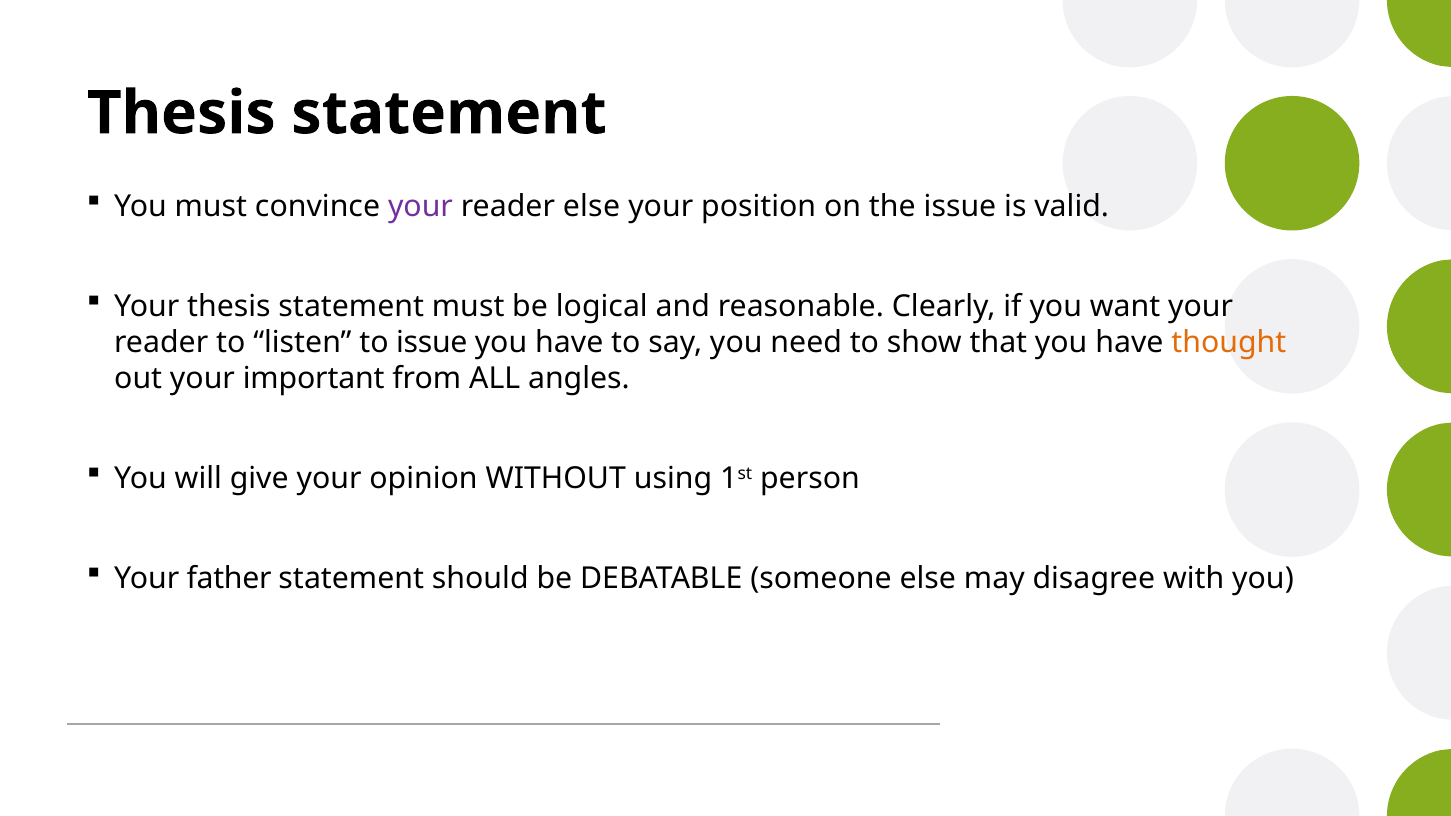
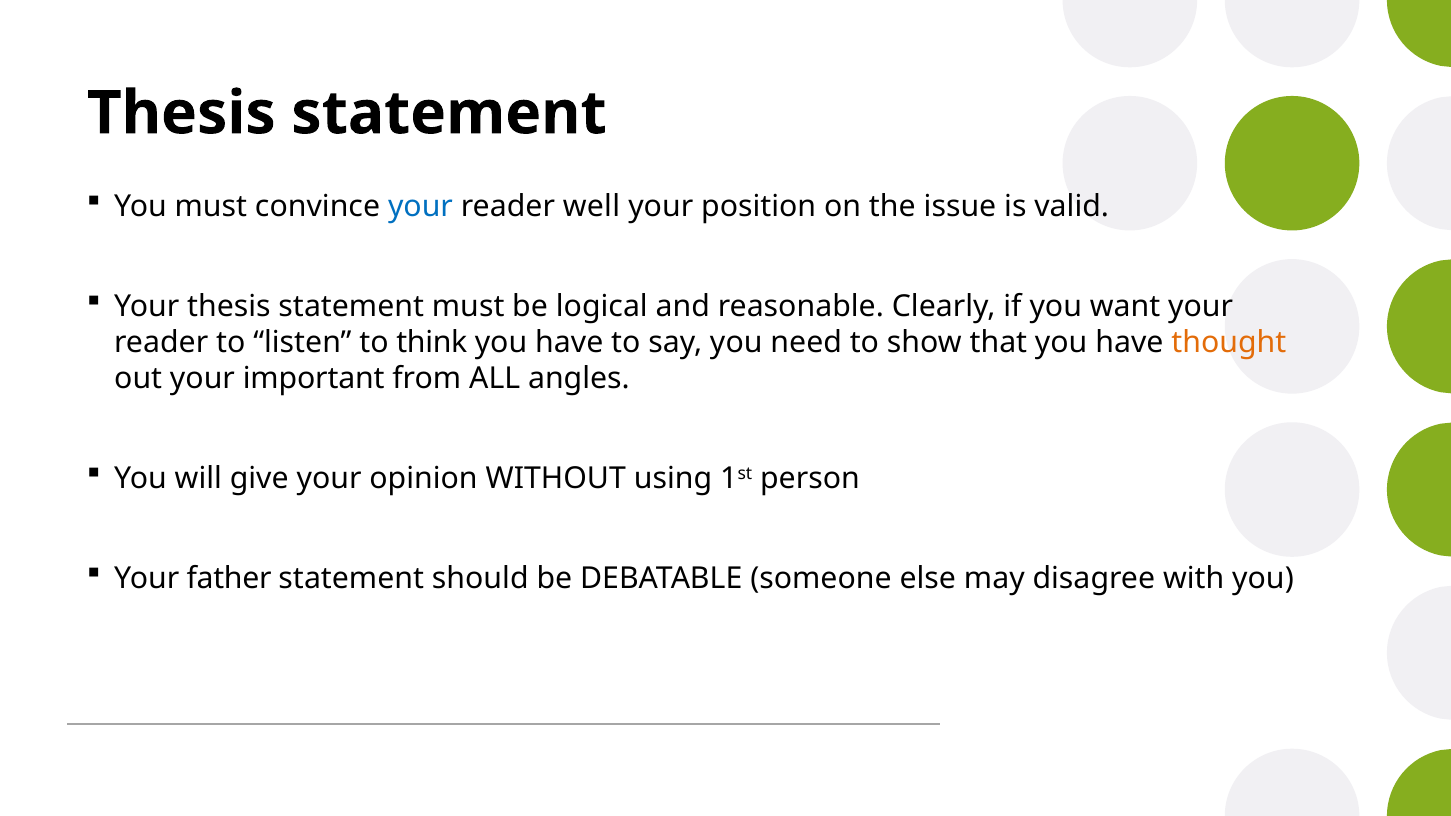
your colour: purple -> blue (420, 207)
reader else: else -> well (591, 207)
to issue: issue -> think (432, 343)
